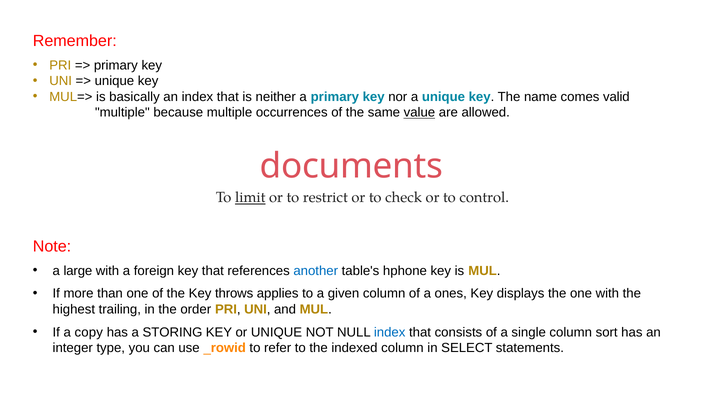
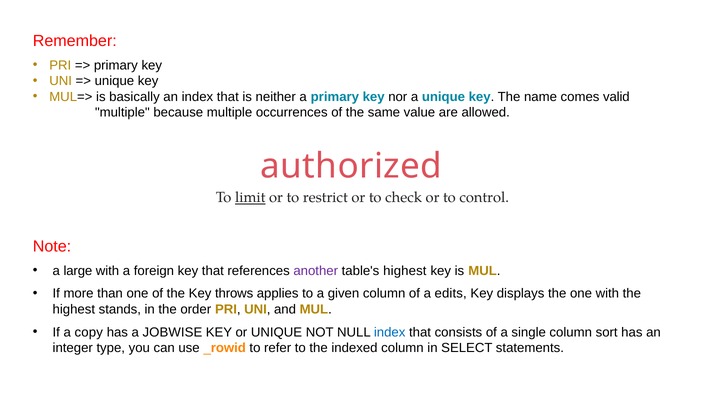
value underline: present -> none (419, 113)
documents: documents -> authorized (351, 167)
another colour: blue -> purple (316, 271)
table's hphone: hphone -> highest (405, 271)
ones: ones -> edits (451, 294)
trailing: trailing -> stands (120, 310)
STORING: STORING -> JOBWISE (172, 333)
